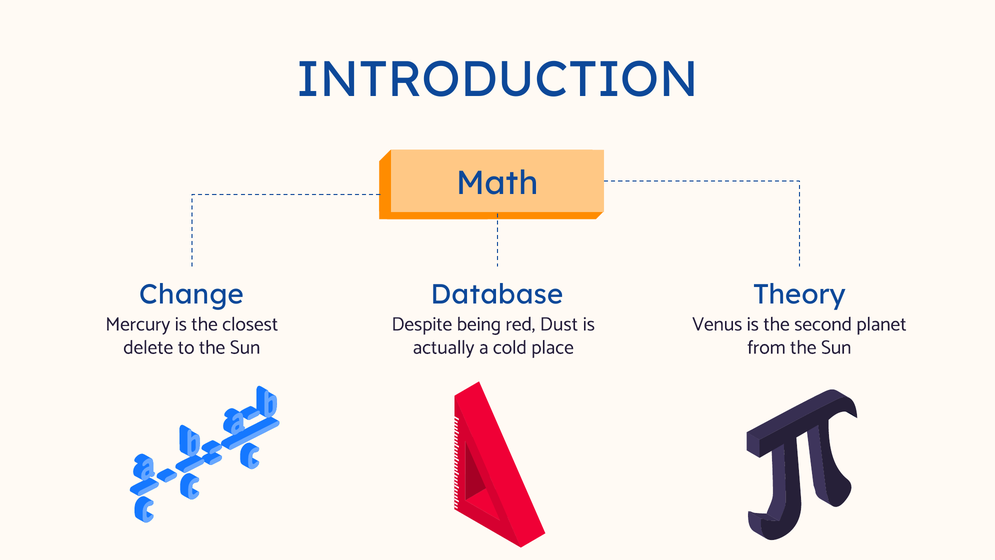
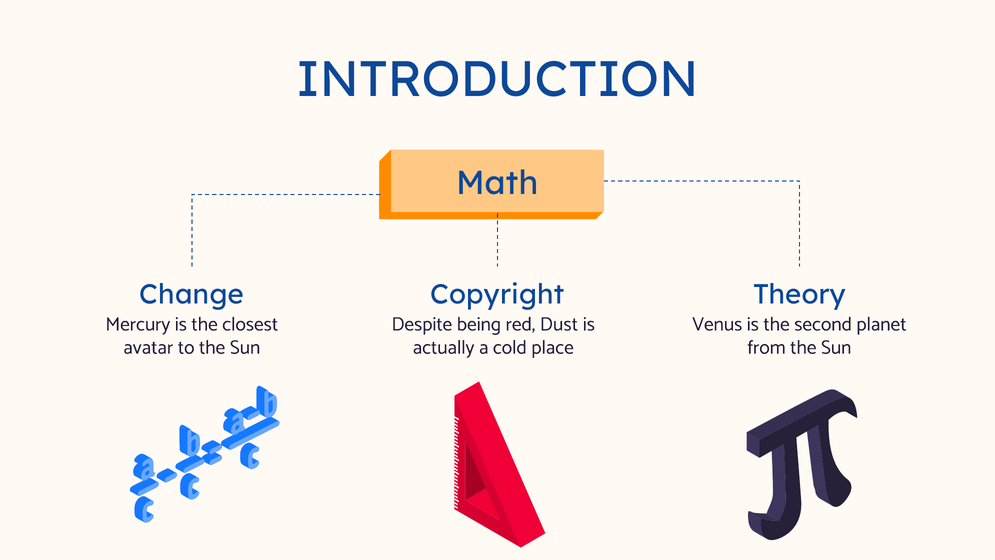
Database: Database -> Copyright (497, 295)
delete: delete -> avatar (148, 347)
